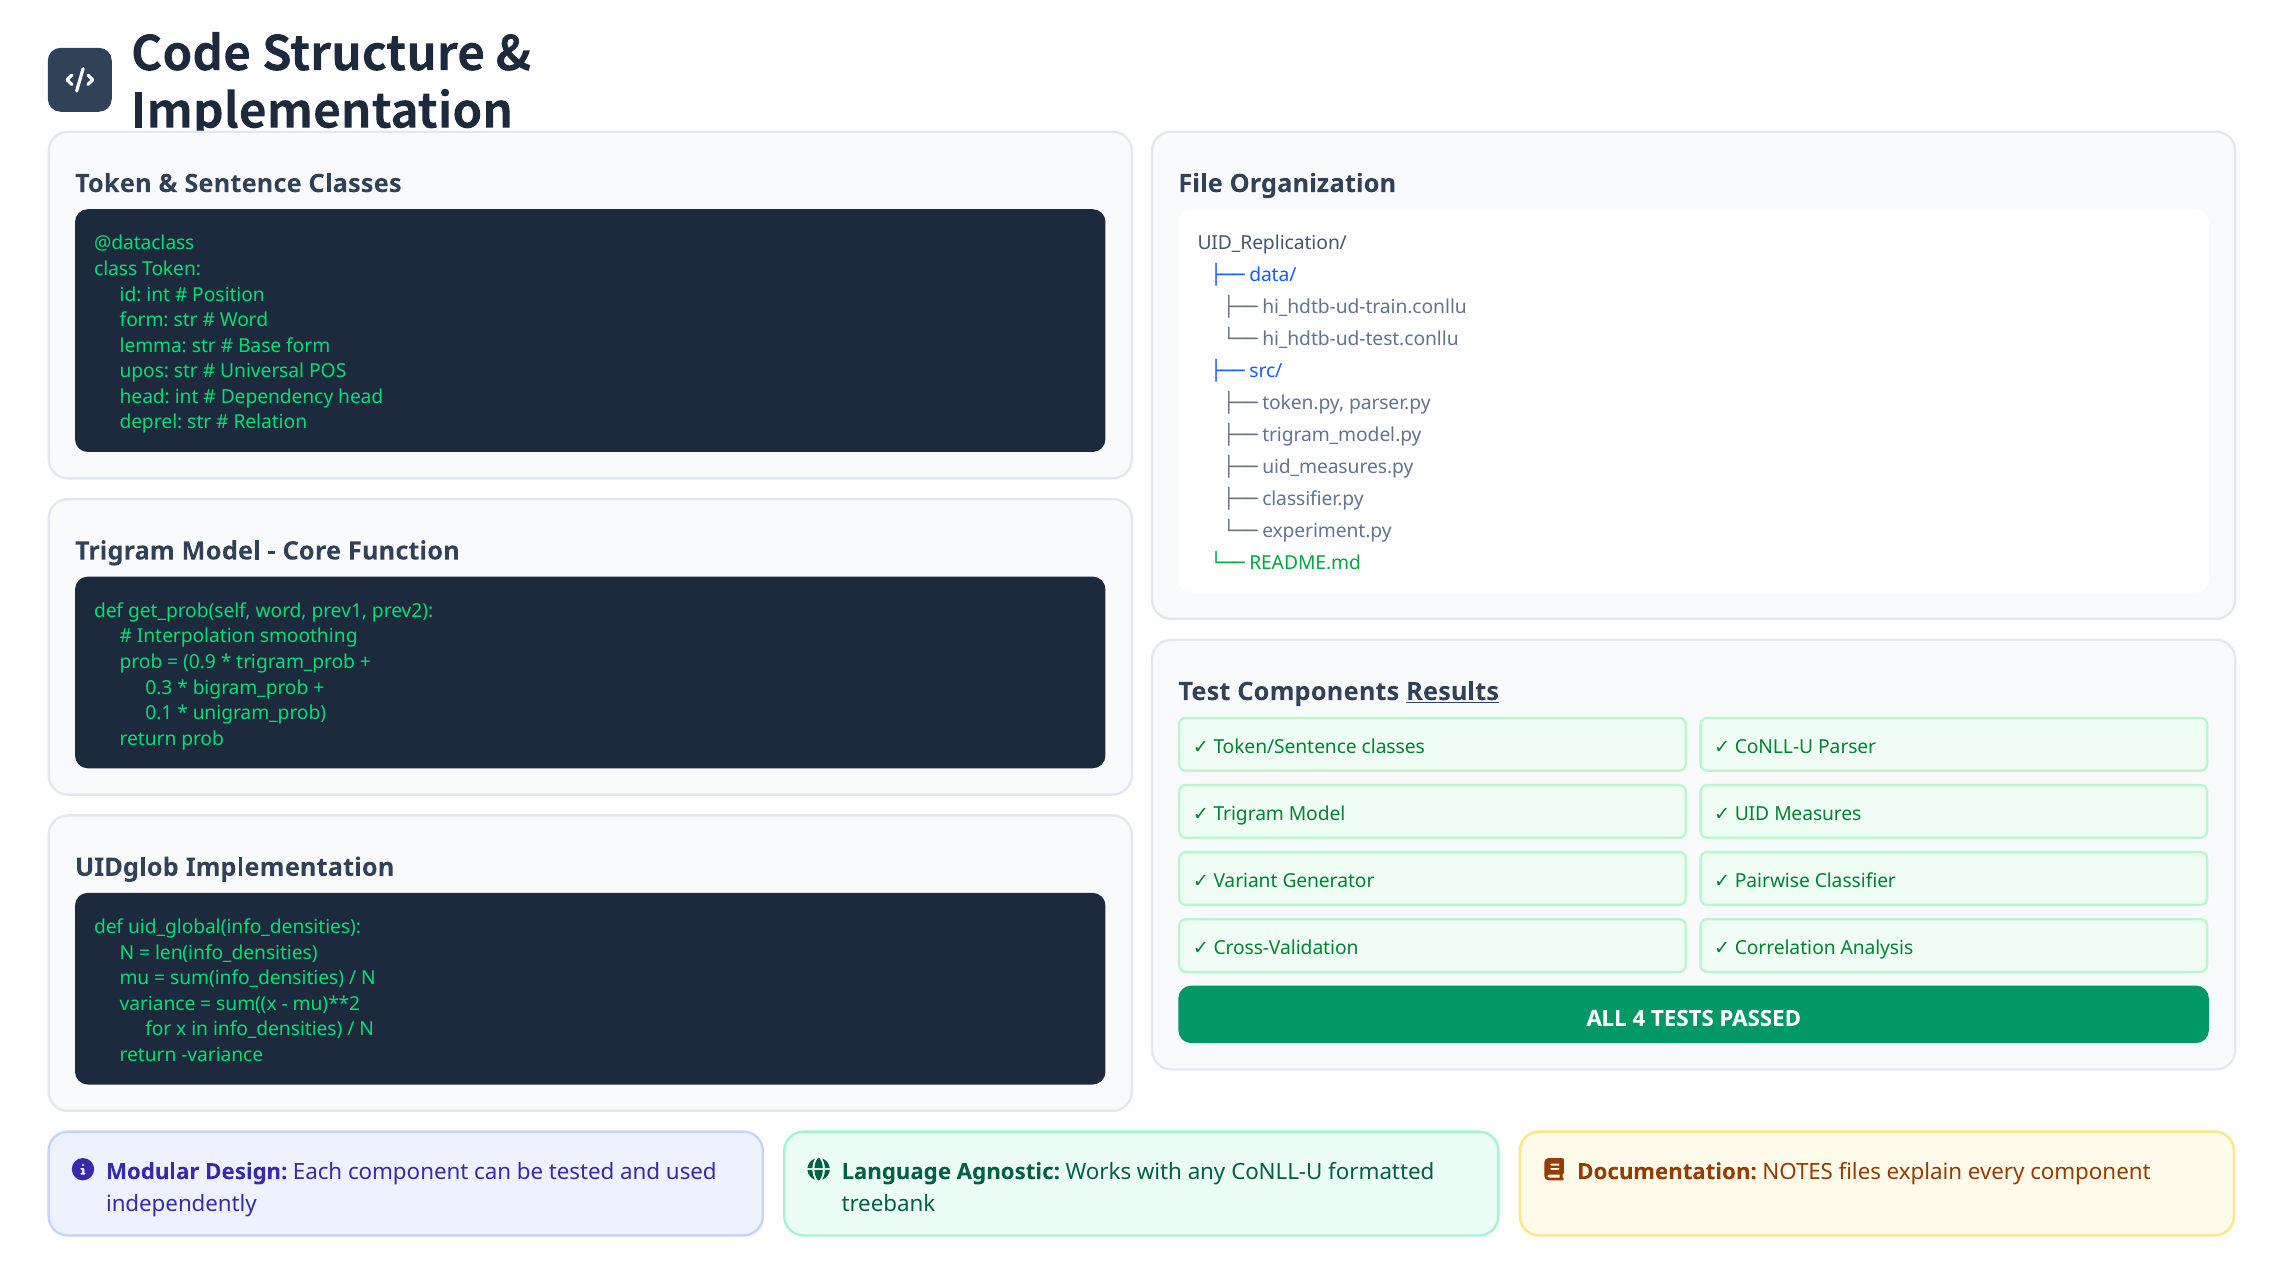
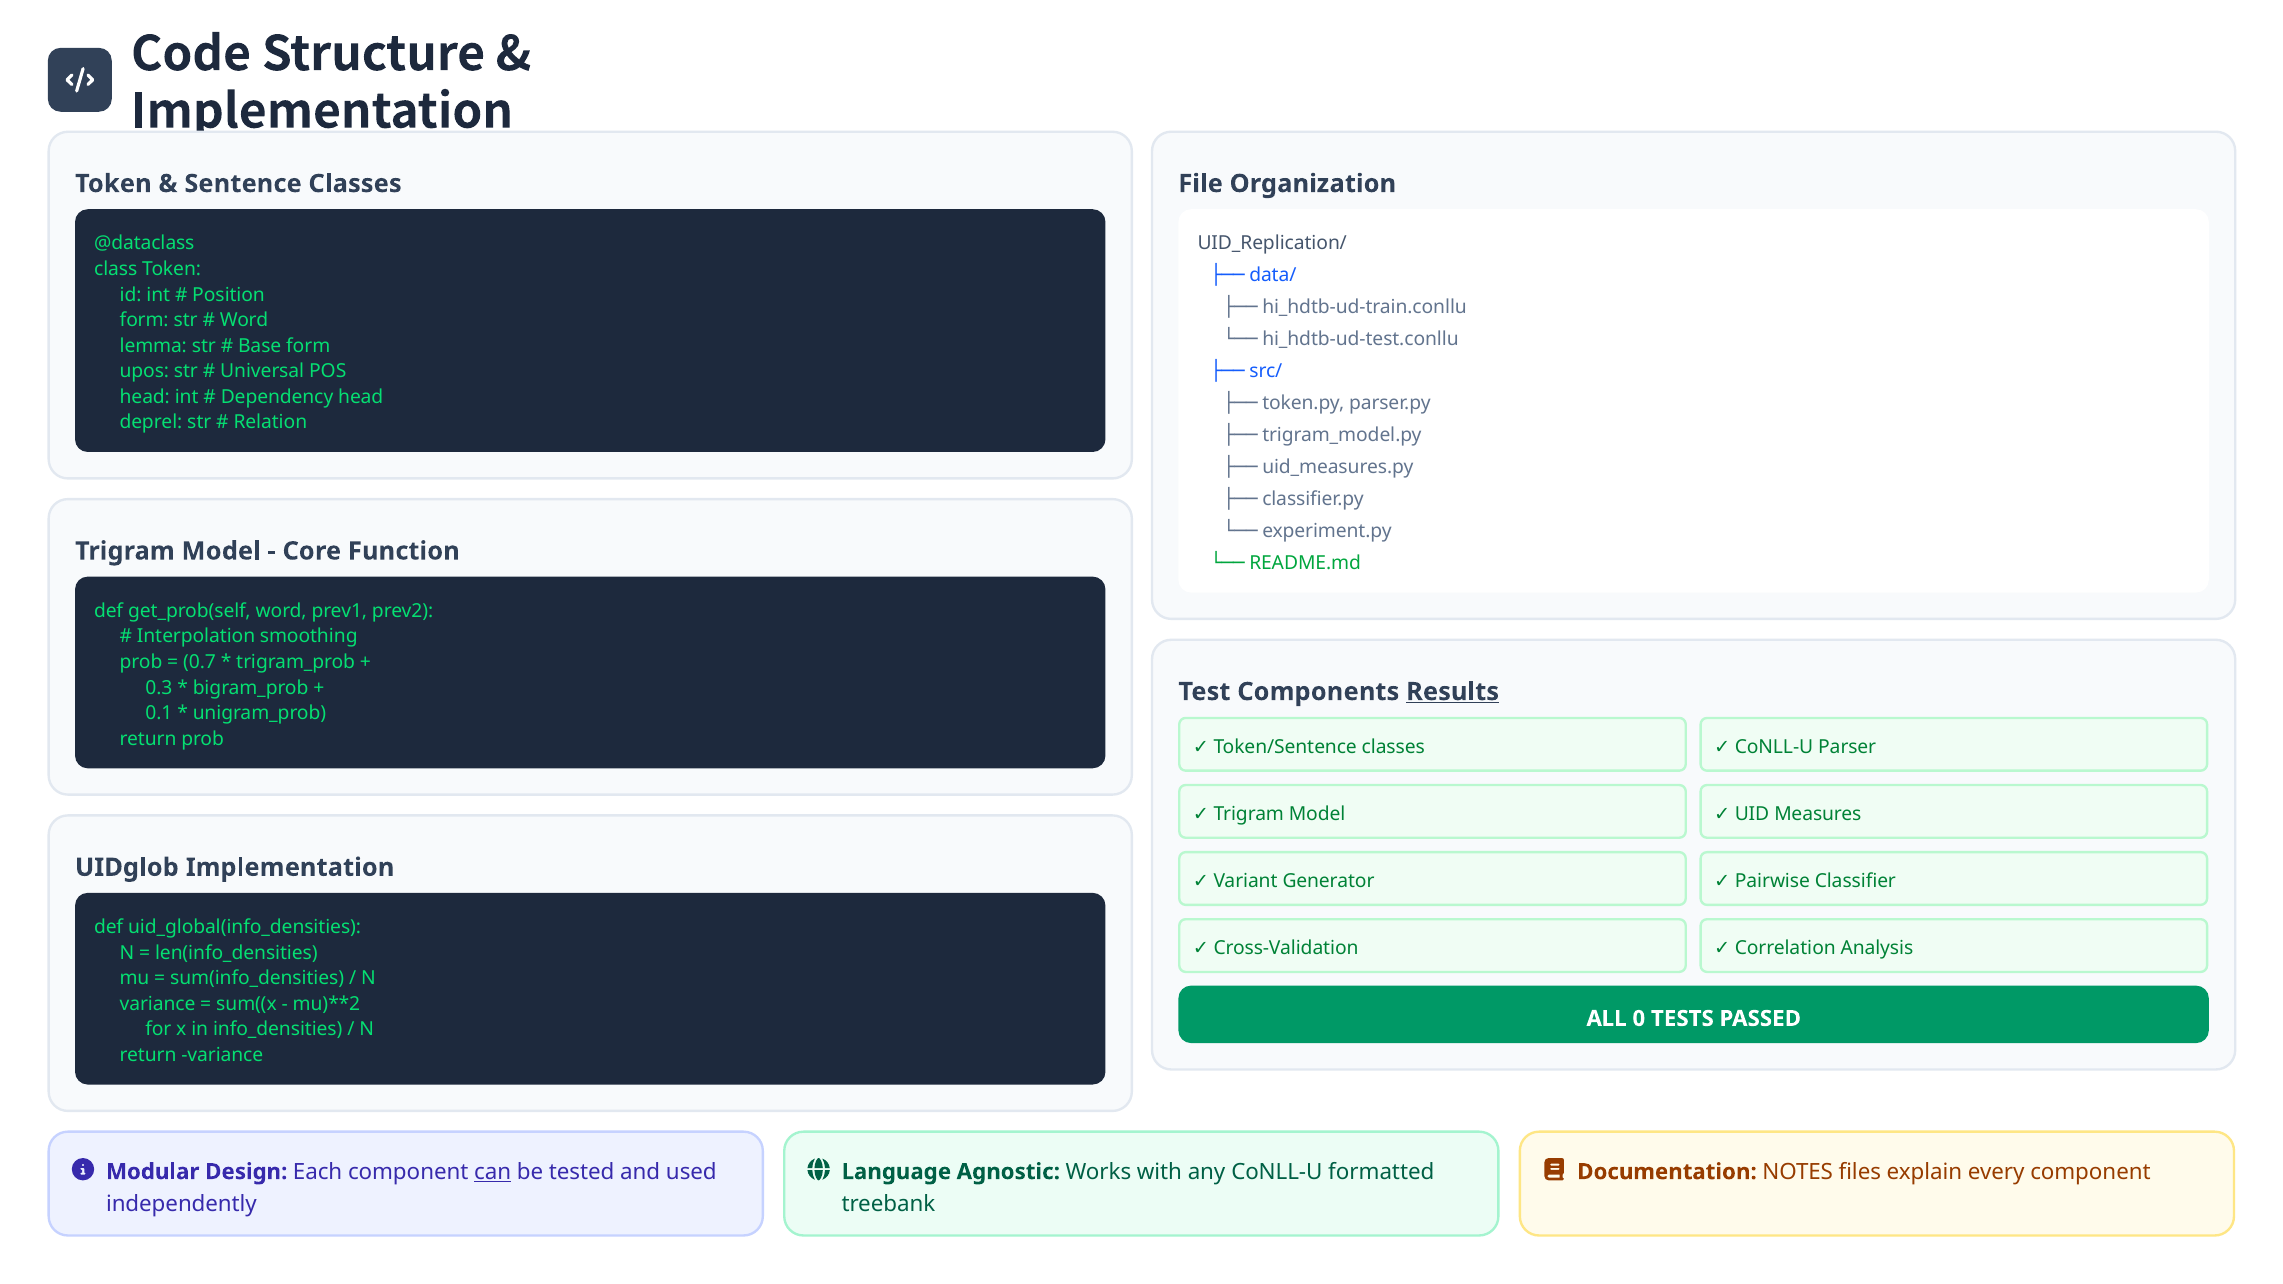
0.9: 0.9 -> 0.7 (200, 662)
4: 4 -> 0 (1639, 1019)
can underline: none -> present (493, 1172)
